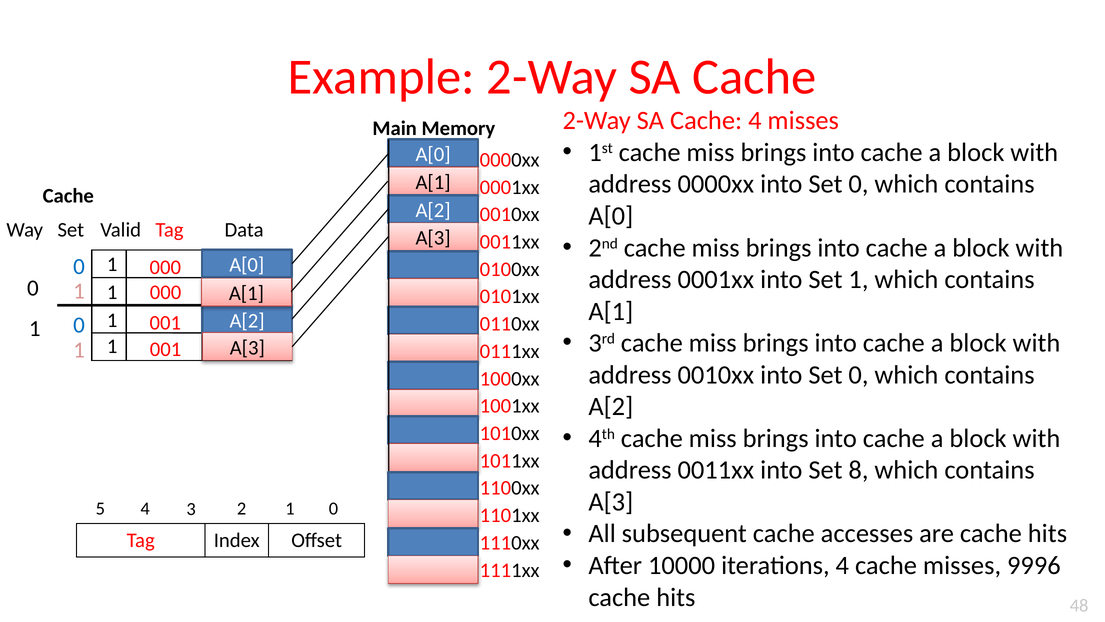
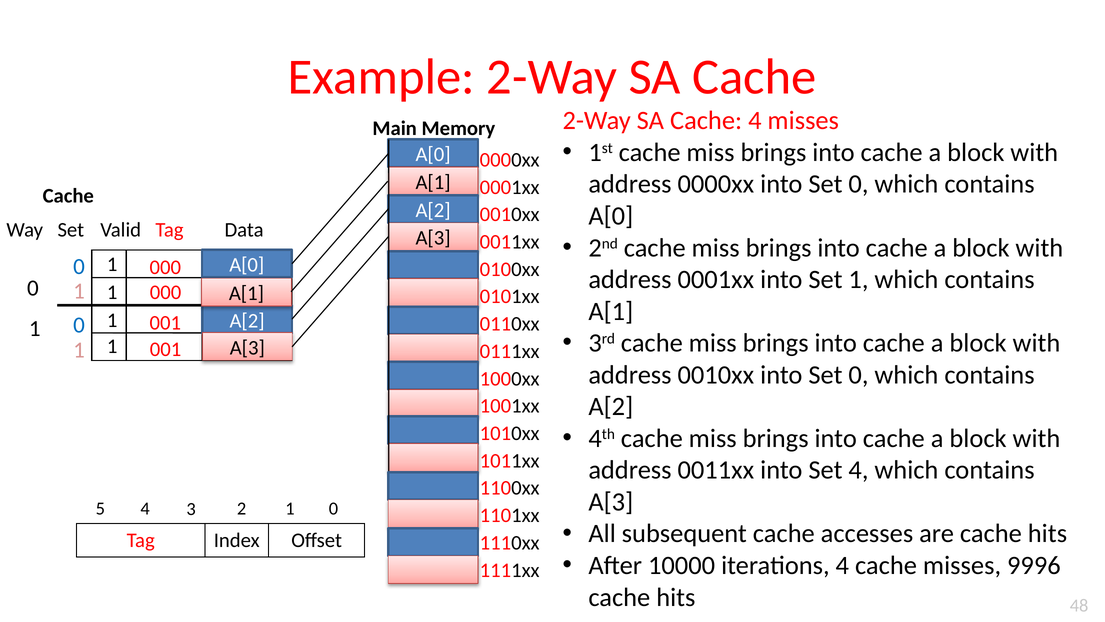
Set 8: 8 -> 4 (858, 470)
